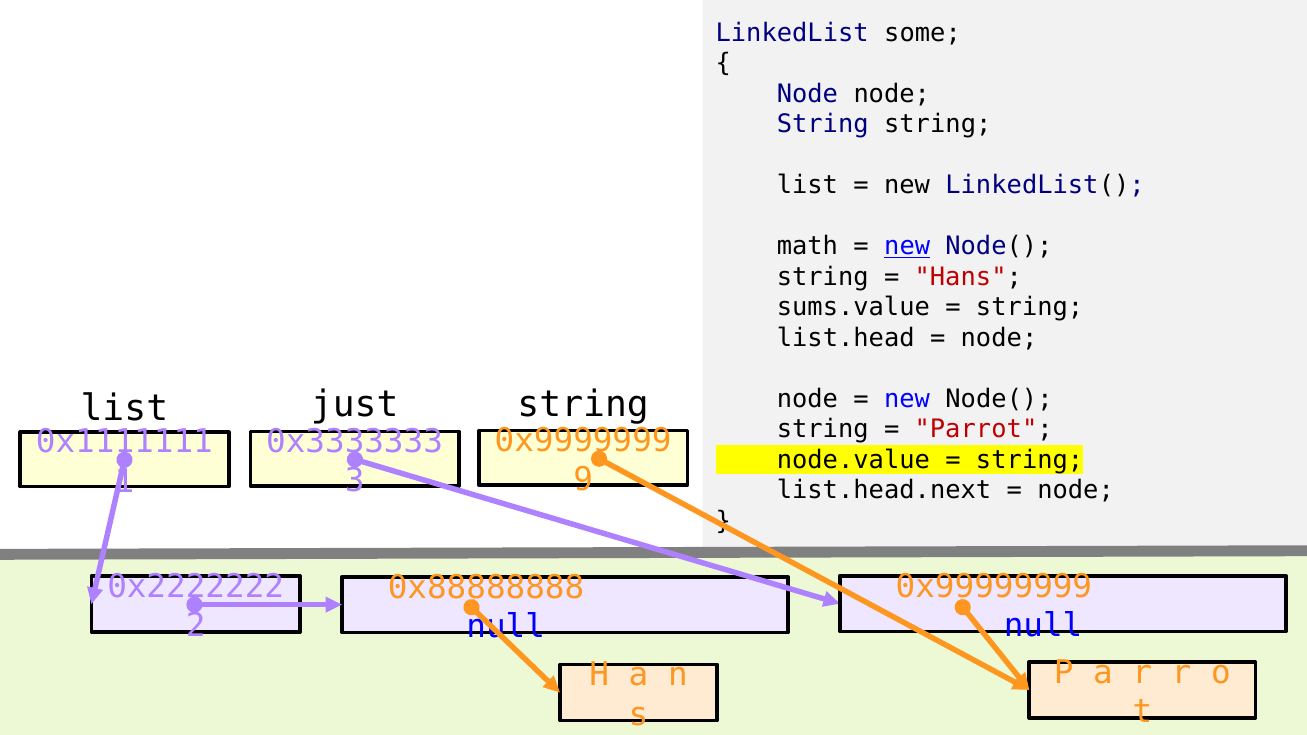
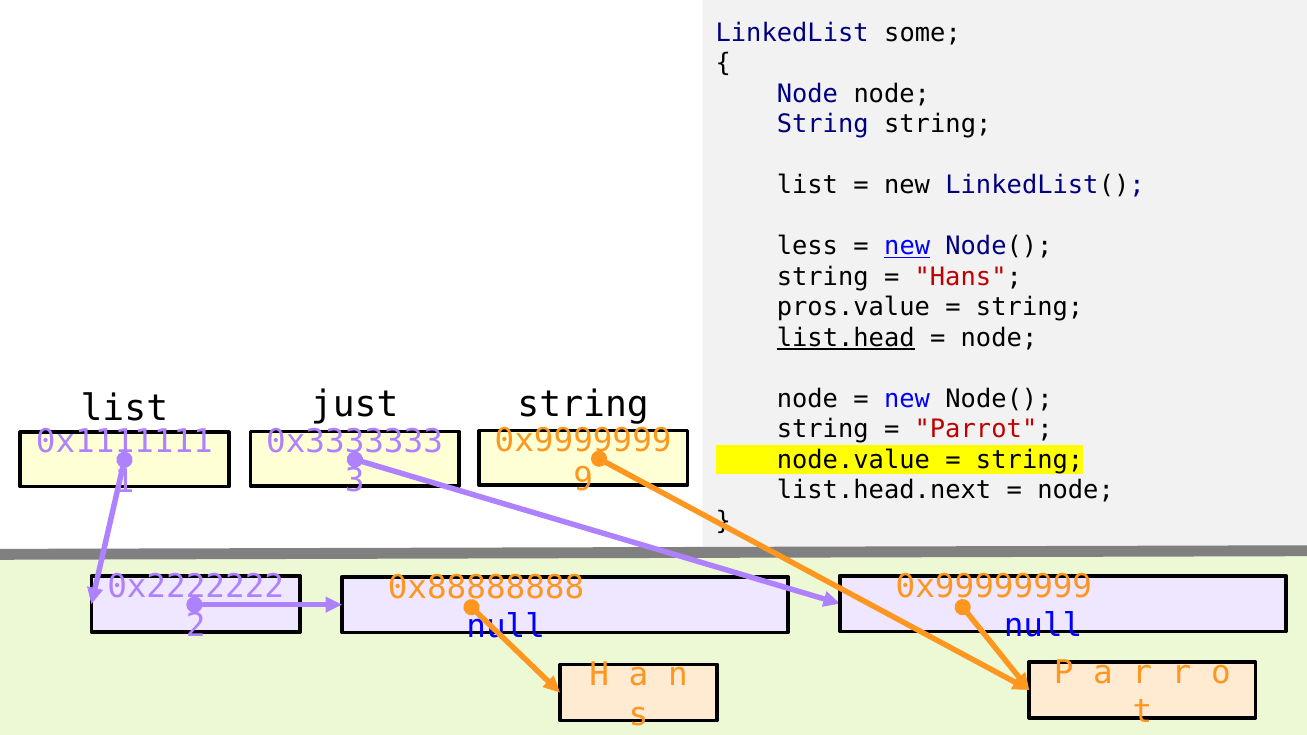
math: math -> less (807, 247)
sums.value: sums.value -> pros.value (853, 308)
list.head underline: none -> present (846, 338)
